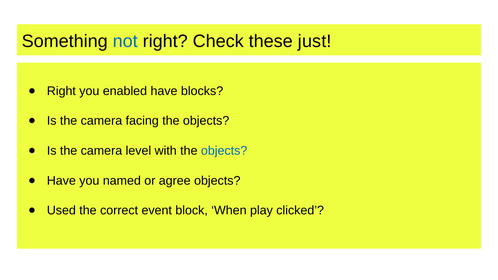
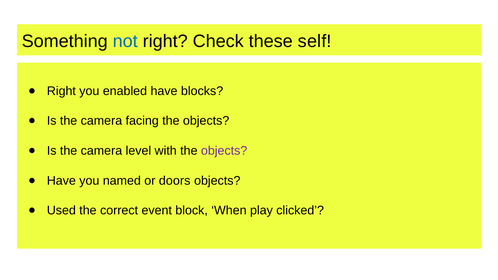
just: just -> self (315, 41)
objects colour: blue -> purple (224, 151)
agree: agree -> doors (175, 181)
